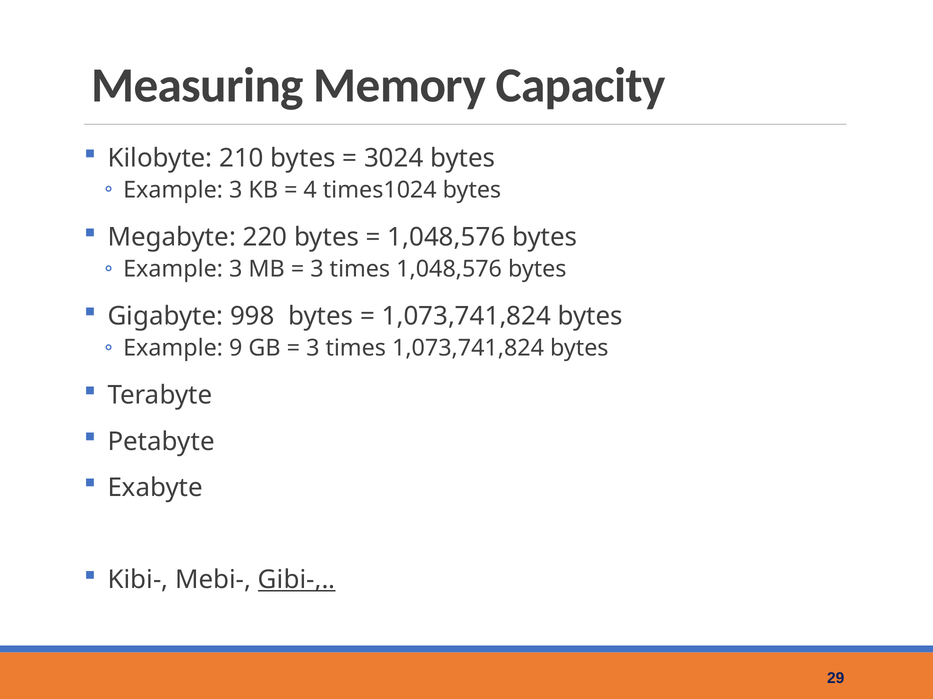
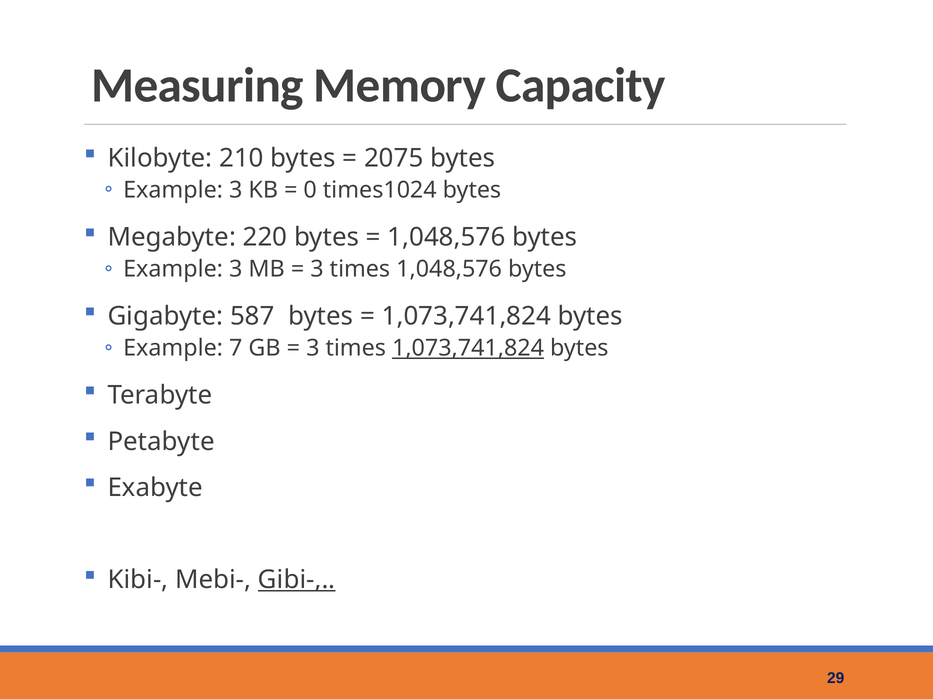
3024: 3024 -> 2075 (394, 158)
4: 4 -> 0 (310, 190)
998: 998 -> 587 (252, 317)
9: 9 -> 7 (236, 349)
1,073,741,824 underline: none -> present (468, 349)
